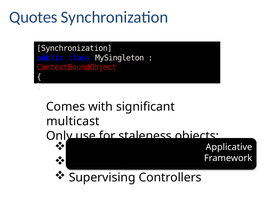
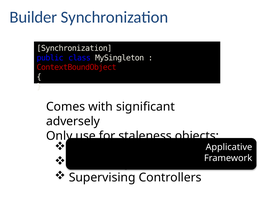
Quotes: Quotes -> Builder (33, 17)
multicast: multicast -> adversely (73, 121)
